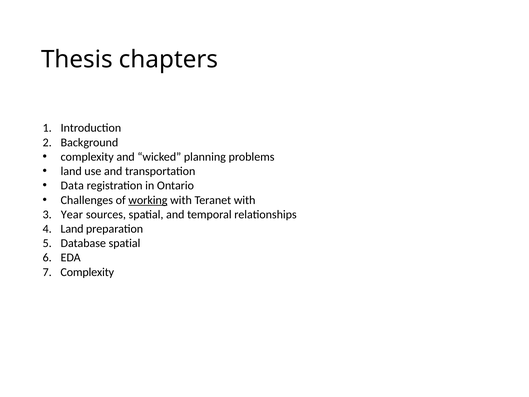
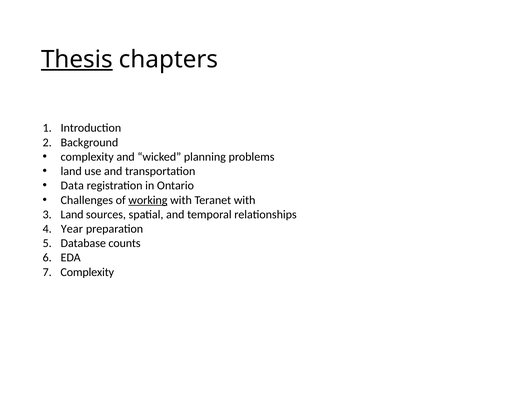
Thesis underline: none -> present (77, 59)
Year: Year -> Land (72, 214)
Land: Land -> Year (72, 229)
Database spatial: spatial -> counts (125, 243)
